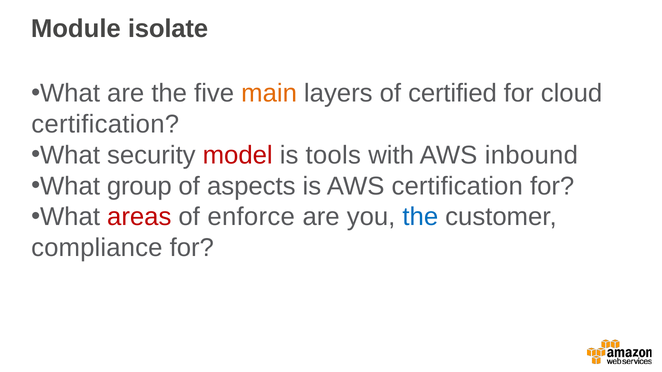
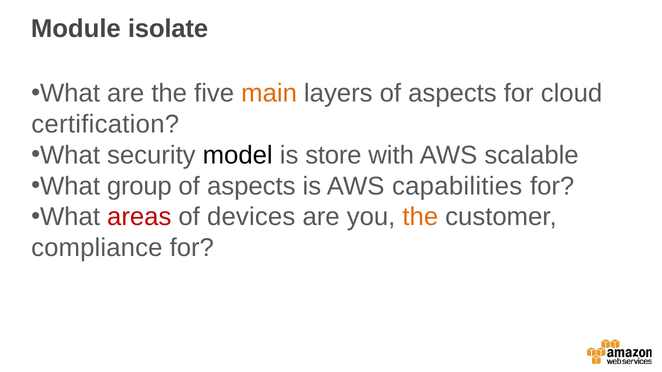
layers of certified: certified -> aspects (452, 94)
model colour: red -> black (238, 155)
tools: tools -> store (333, 155)
inbound: inbound -> scalable (532, 155)
AWS certification: certification -> capabilities (457, 186)
enforce: enforce -> devices (251, 217)
the colour: blue -> orange (420, 217)
